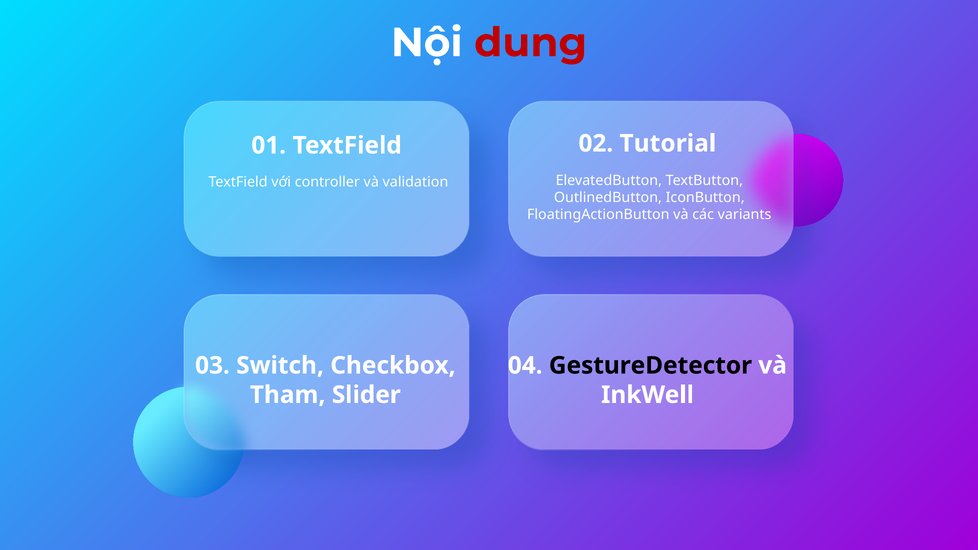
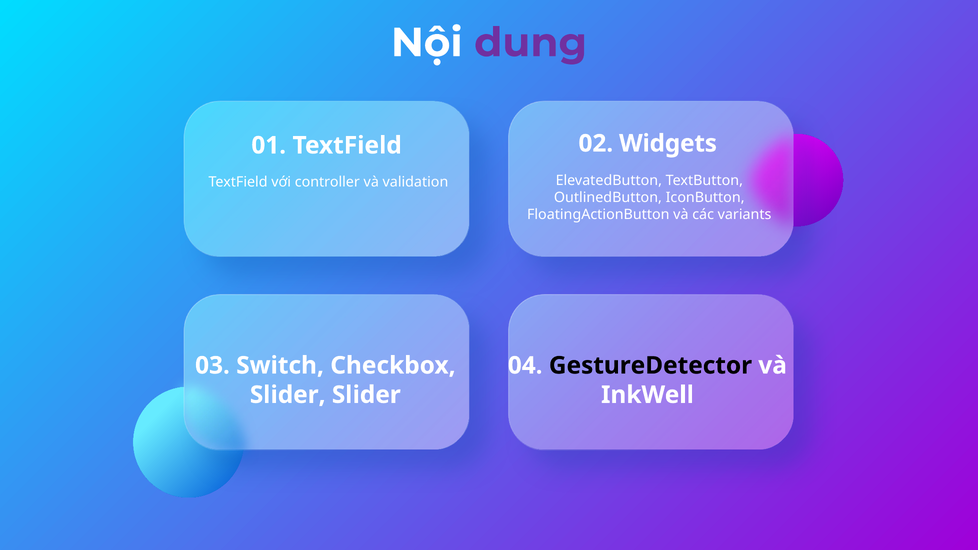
dung colour: red -> purple (531, 43)
Tutorial: Tutorial -> Widgets (668, 144)
Tham: Tham -> Slider (288, 395)
